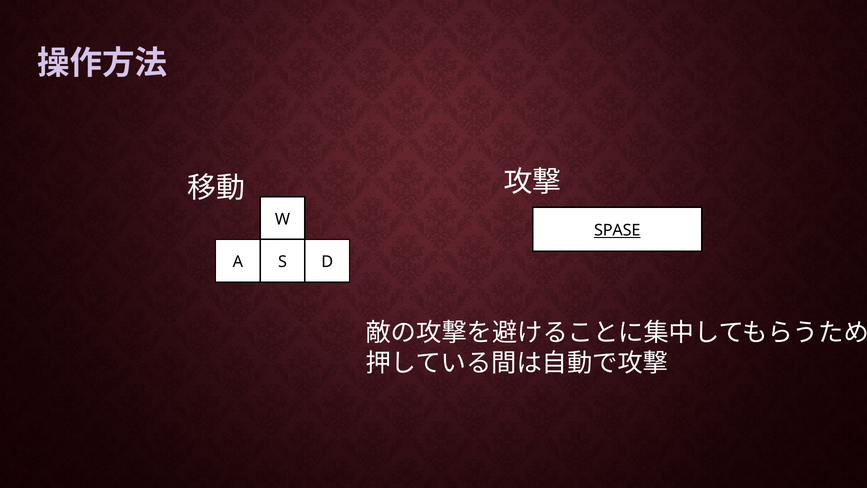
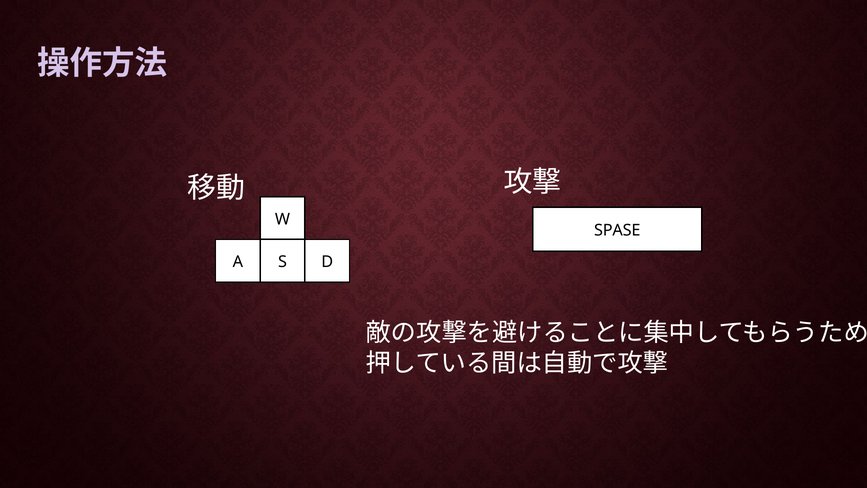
SPASE underline: present -> none (617, 230)
